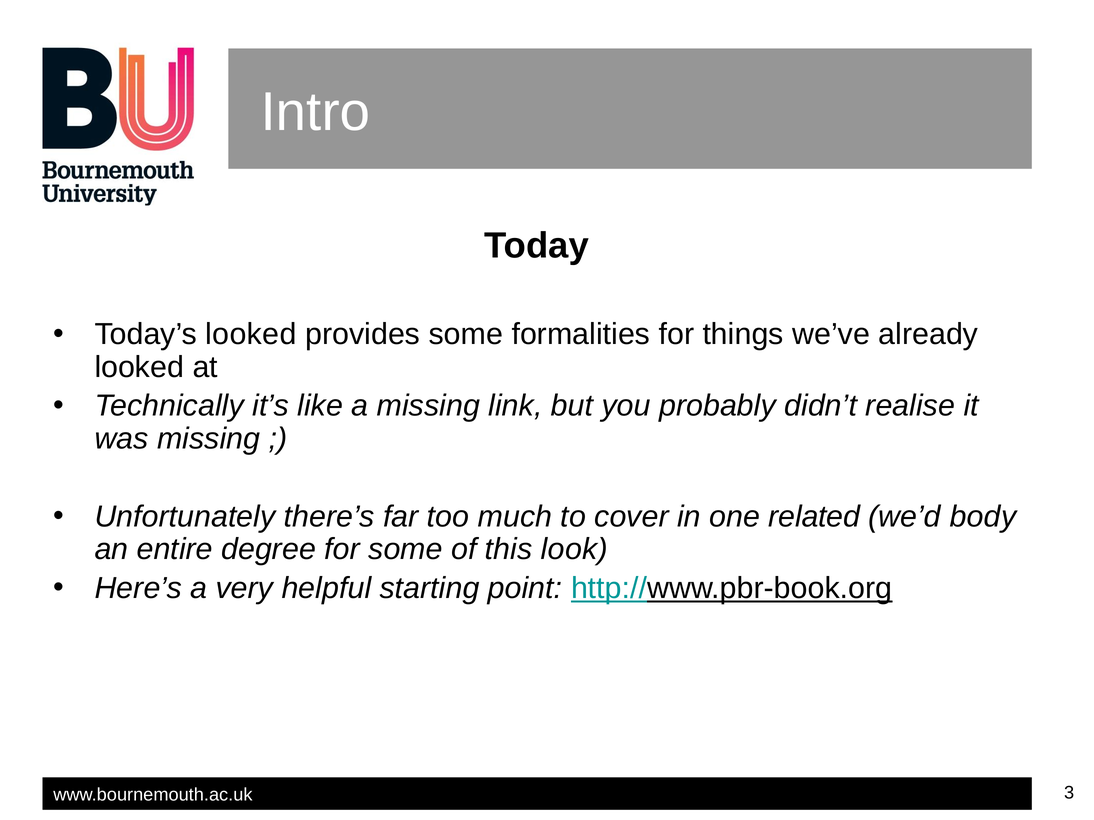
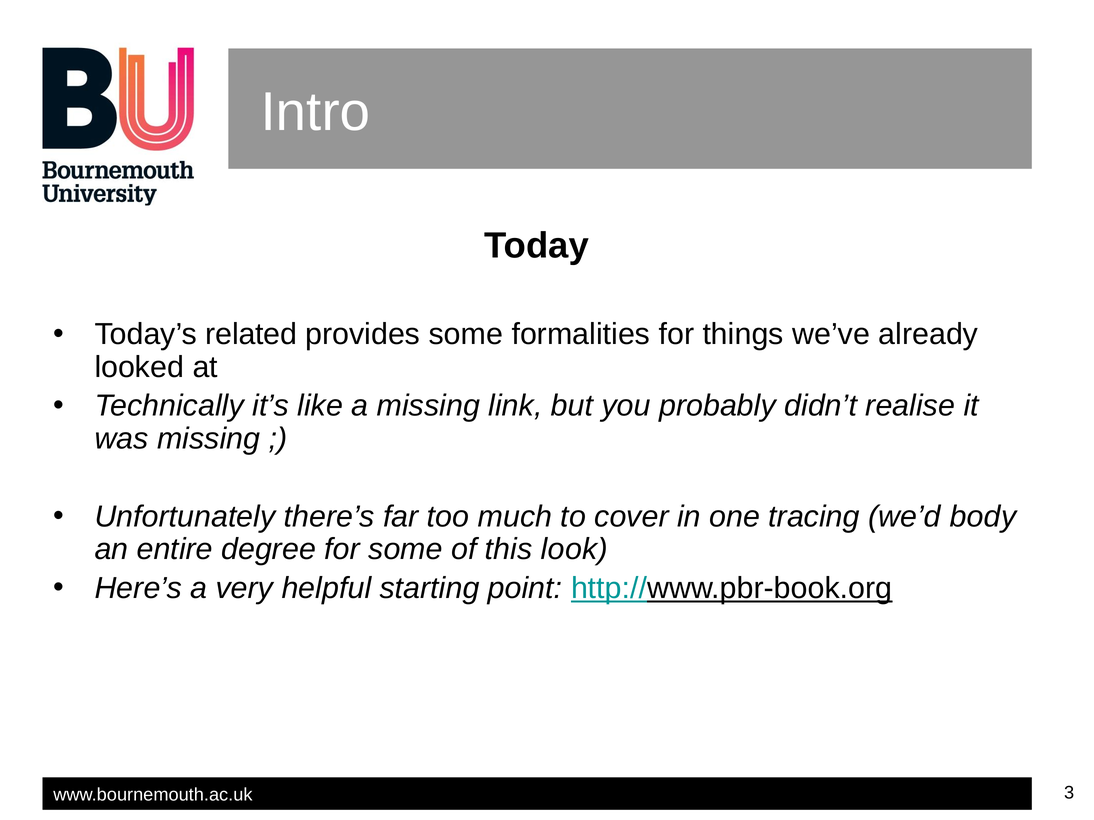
Today’s looked: looked -> related (251, 334)
related: related -> tracing (814, 517)
